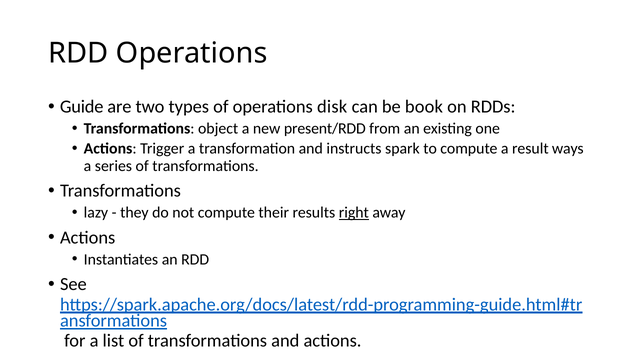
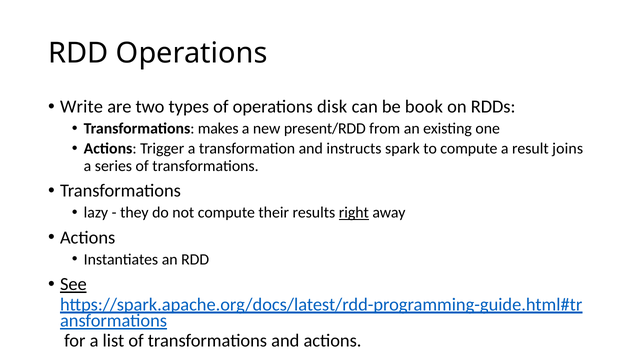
Guide: Guide -> Write (82, 107)
object: object -> makes (218, 129)
ways: ways -> joins (568, 149)
See underline: none -> present (73, 285)
